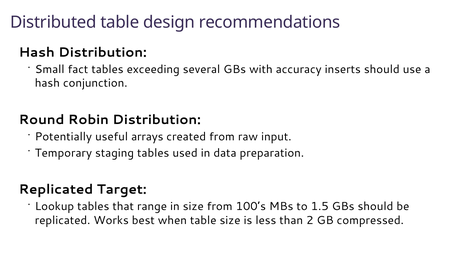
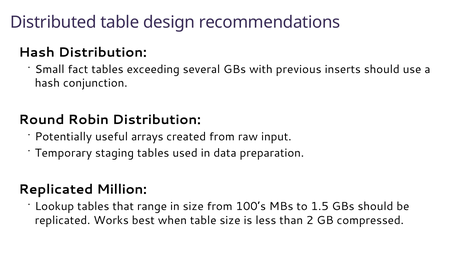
accuracy: accuracy -> previous (299, 69)
Target: Target -> Million (122, 190)
